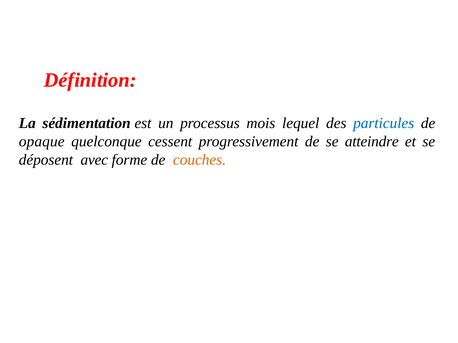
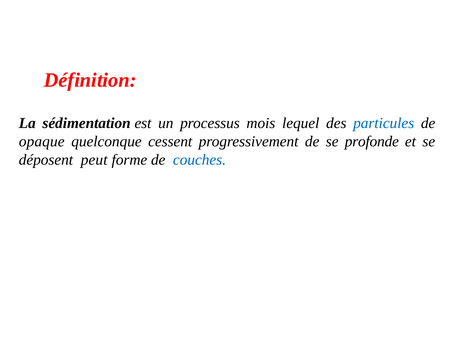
atteindre: atteindre -> profonde (372, 142)
avec: avec -> peut (94, 160)
couches colour: orange -> blue (199, 160)
